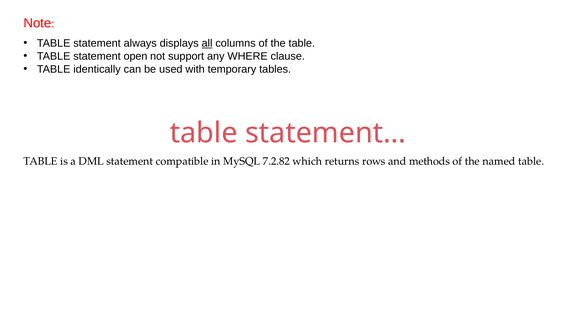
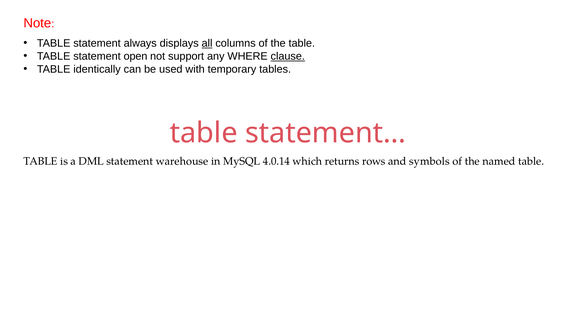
clause underline: none -> present (288, 56)
compatible: compatible -> warehouse (182, 161)
7.2.82: 7.2.82 -> 4.0.14 (276, 161)
methods: methods -> symbols (429, 161)
